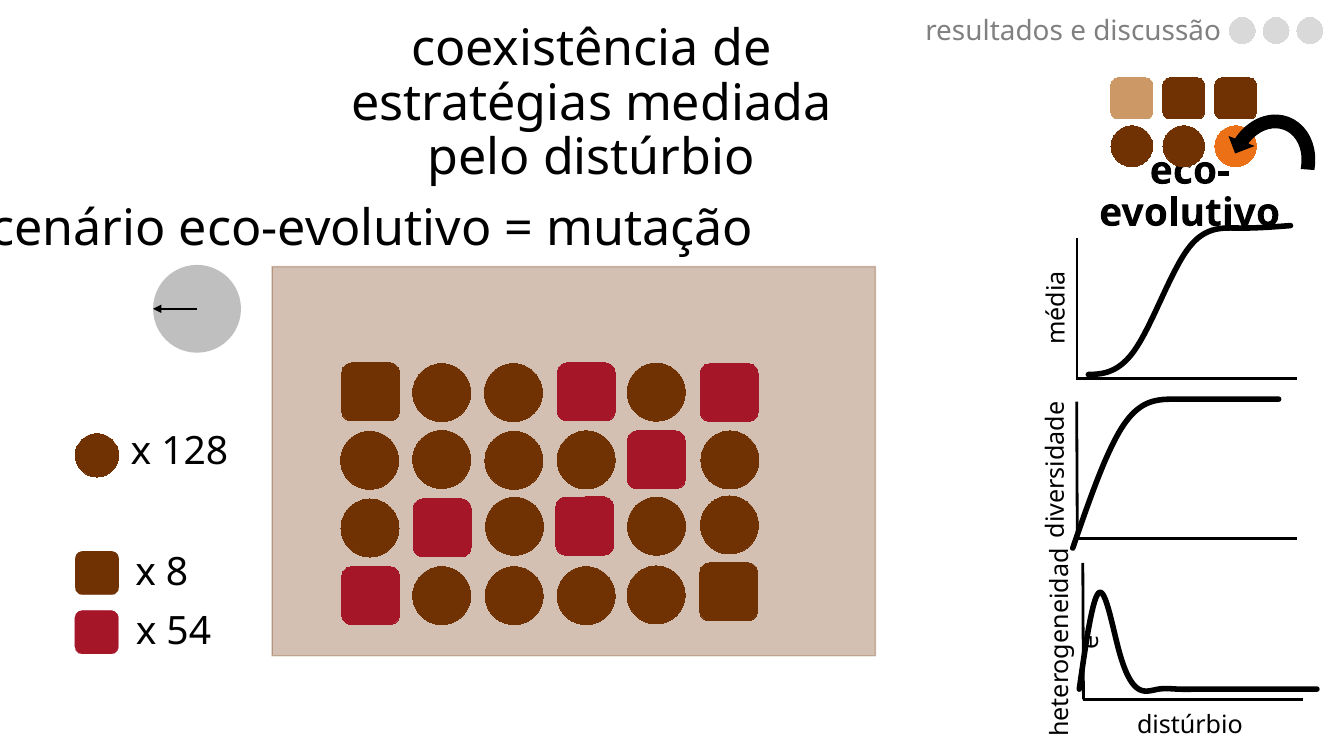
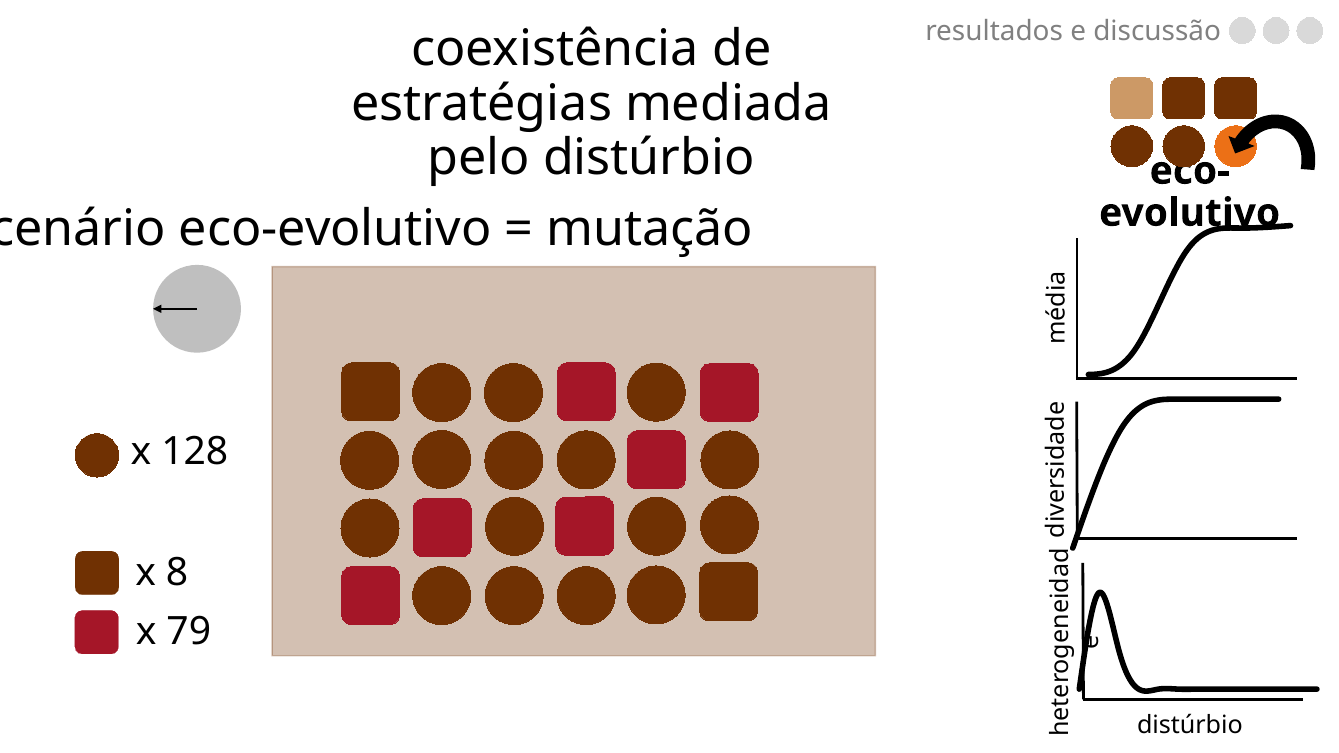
54: 54 -> 79 (189, 632)
